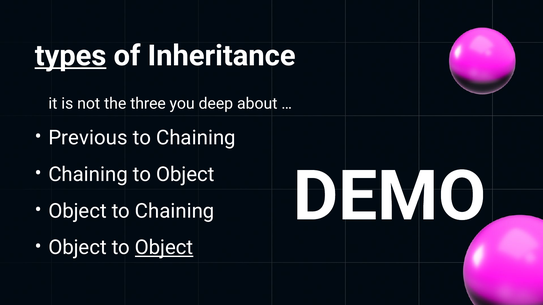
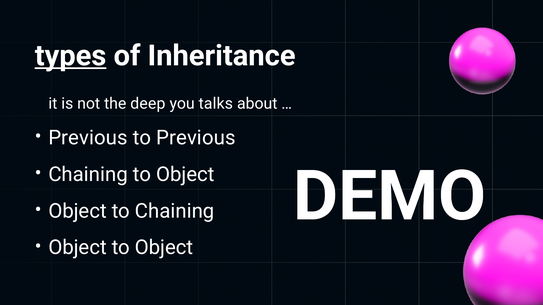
three: three -> deep (148, 104)
deep: deep -> talks (216, 104)
Chaining: Chaining -> Previous (196, 138)
Object underline: present -> none (164, 248)
